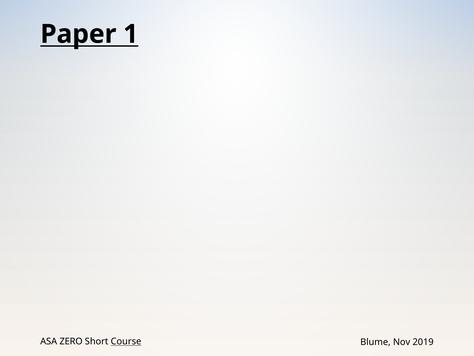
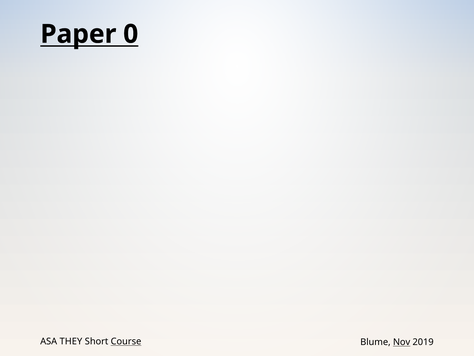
1: 1 -> 0 (131, 34)
ZERO: ZERO -> THEY (71, 341)
Nov underline: none -> present (402, 342)
